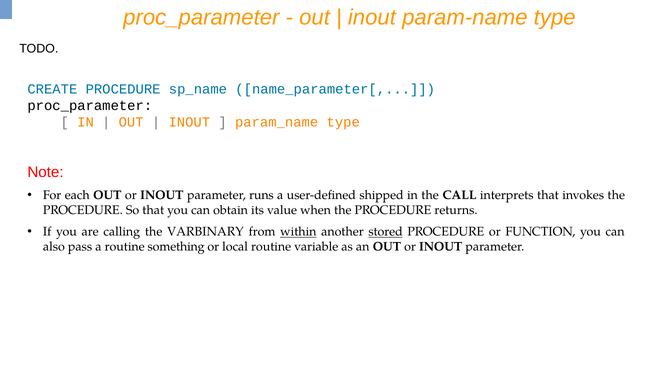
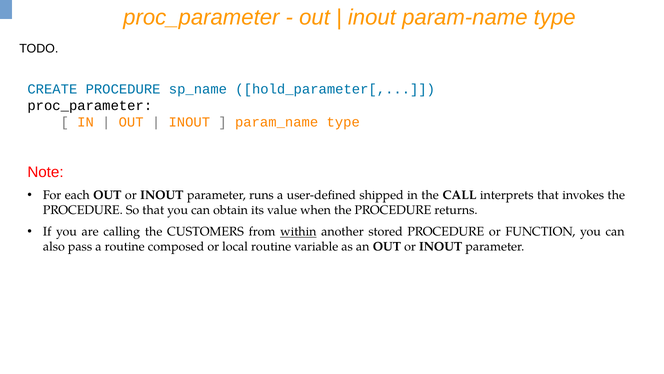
name_parameter[: name_parameter[ -> hold_parameter[ (335, 89)
VARBINARY: VARBINARY -> CUSTOMERS (205, 231)
stored underline: present -> none (386, 231)
something: something -> composed (176, 246)
